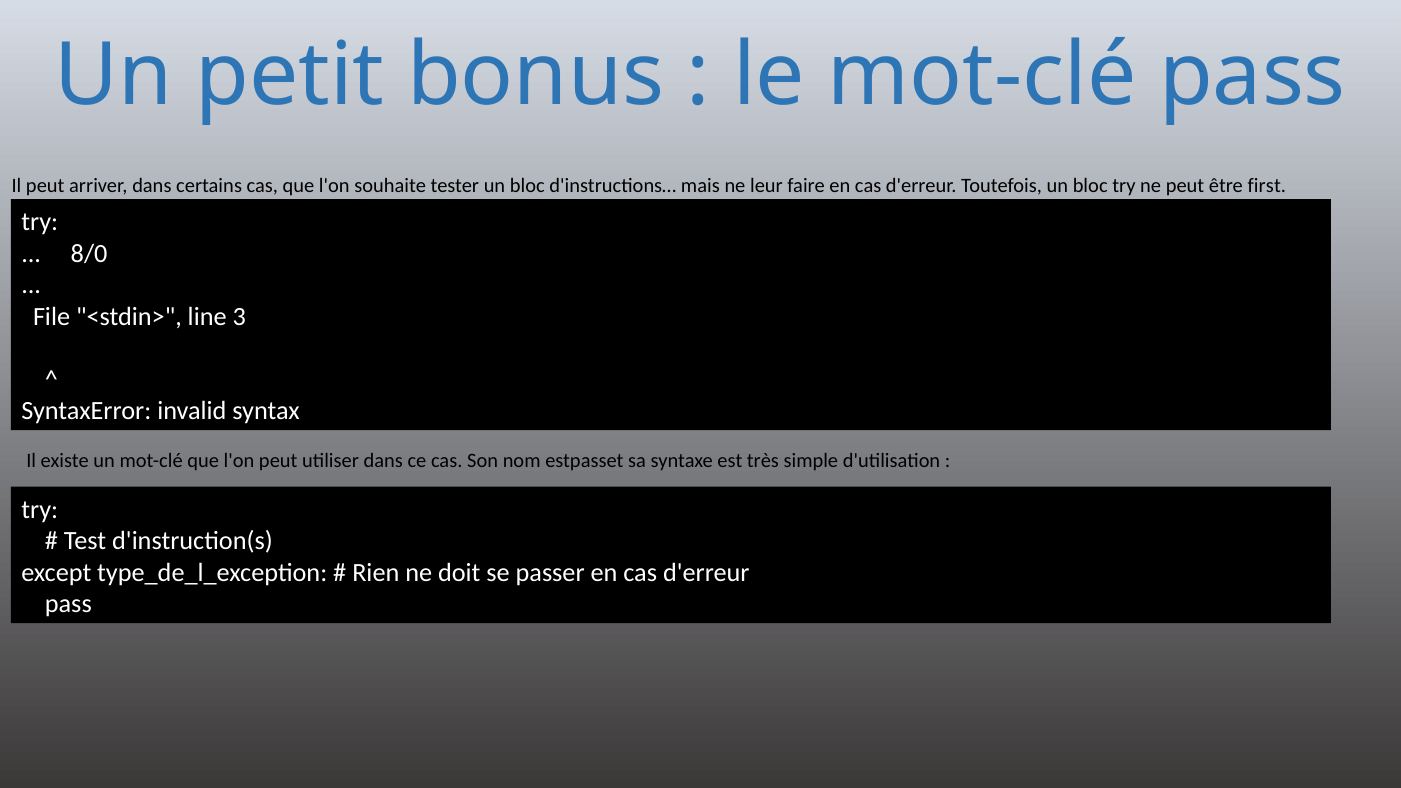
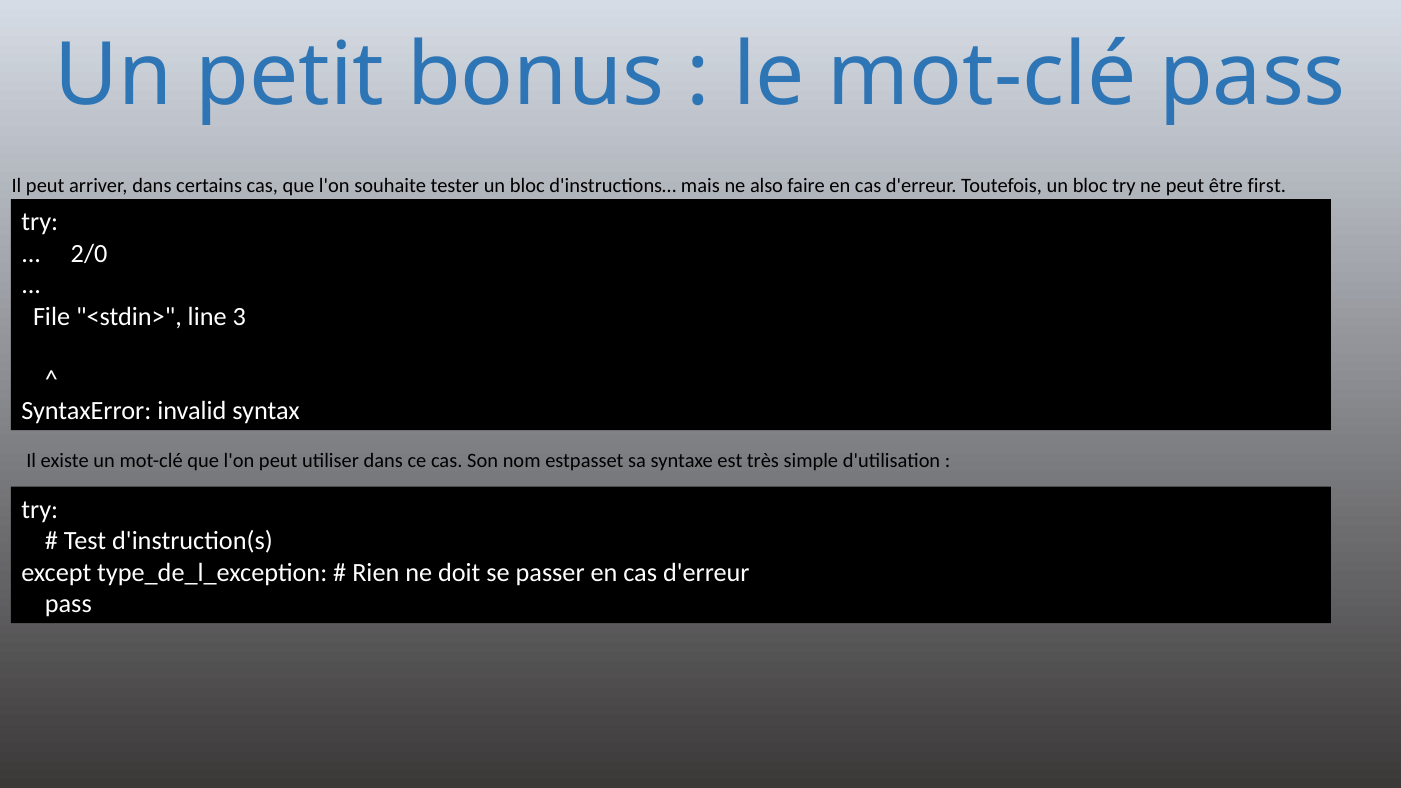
leur: leur -> also (766, 186)
8/0: 8/0 -> 2/0 (89, 253)
